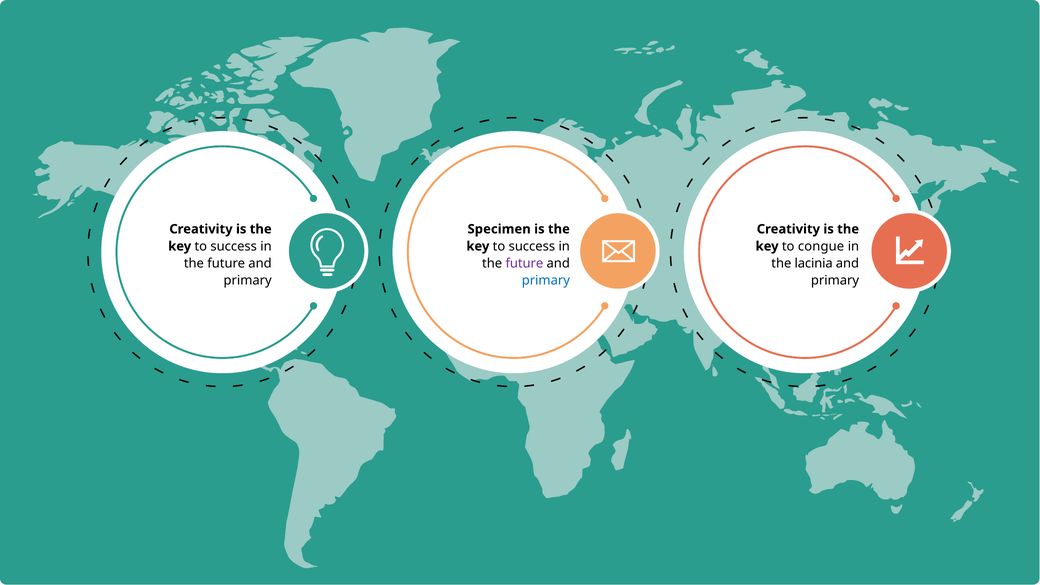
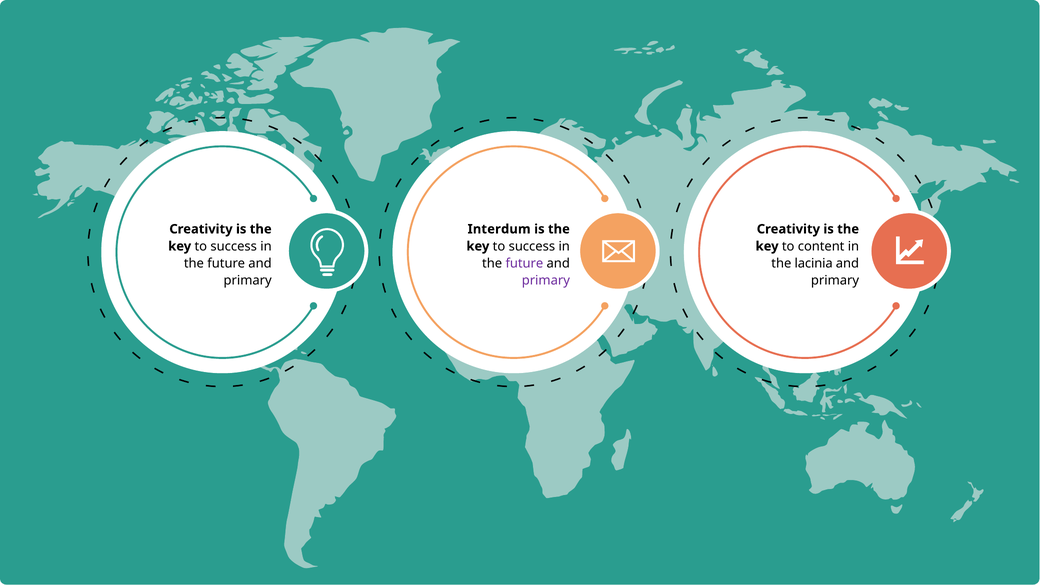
Specimen: Specimen -> Interdum (499, 229)
congue: congue -> content (821, 246)
primary colour: blue -> purple (546, 281)
